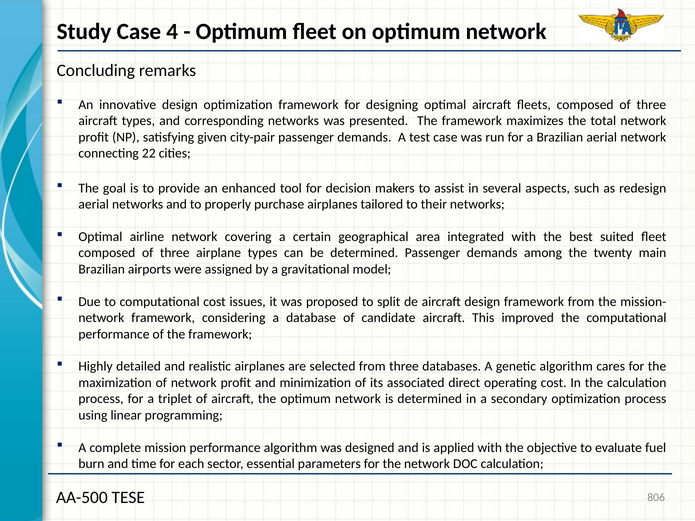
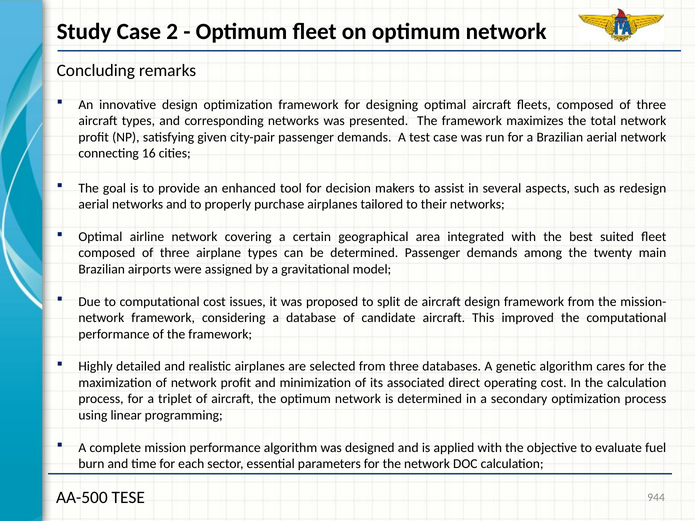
4: 4 -> 2 (172, 32)
22: 22 -> 16 (149, 153)
806: 806 -> 944 (656, 498)
